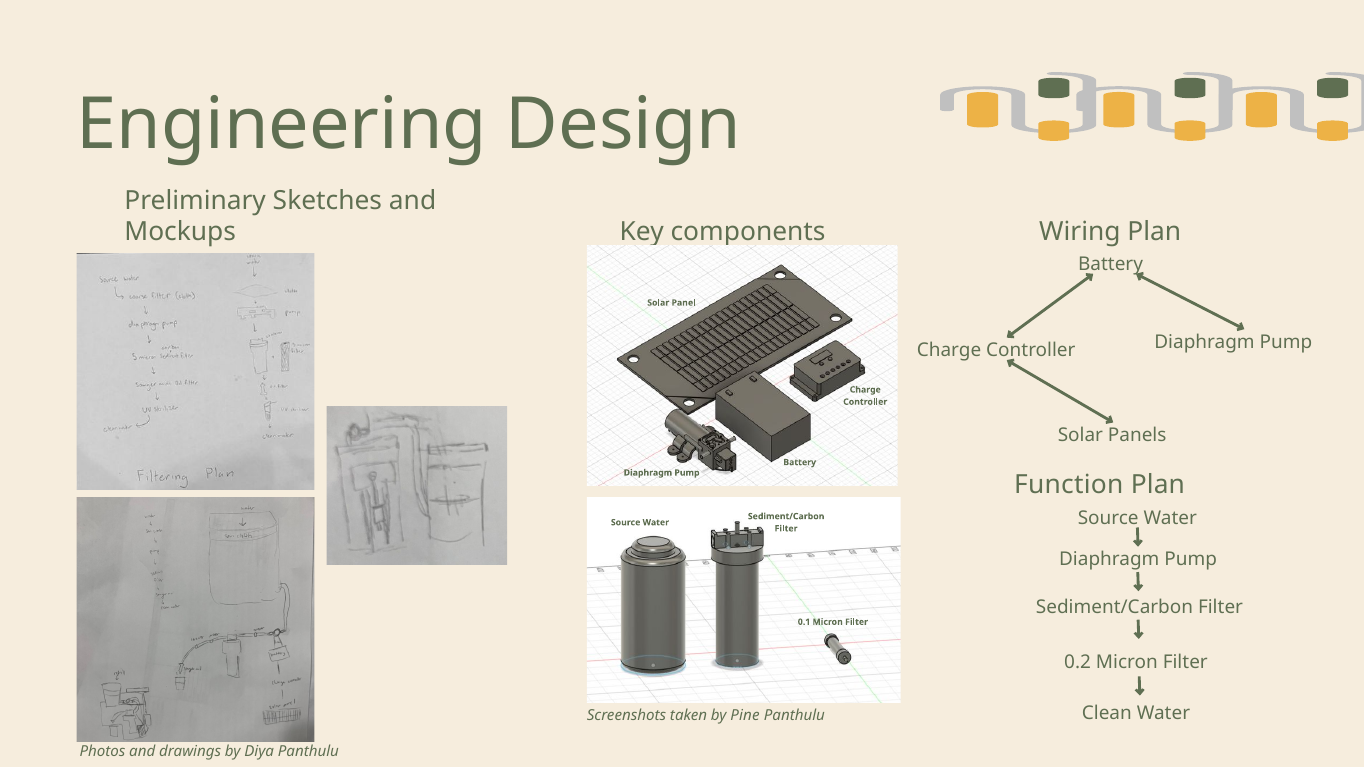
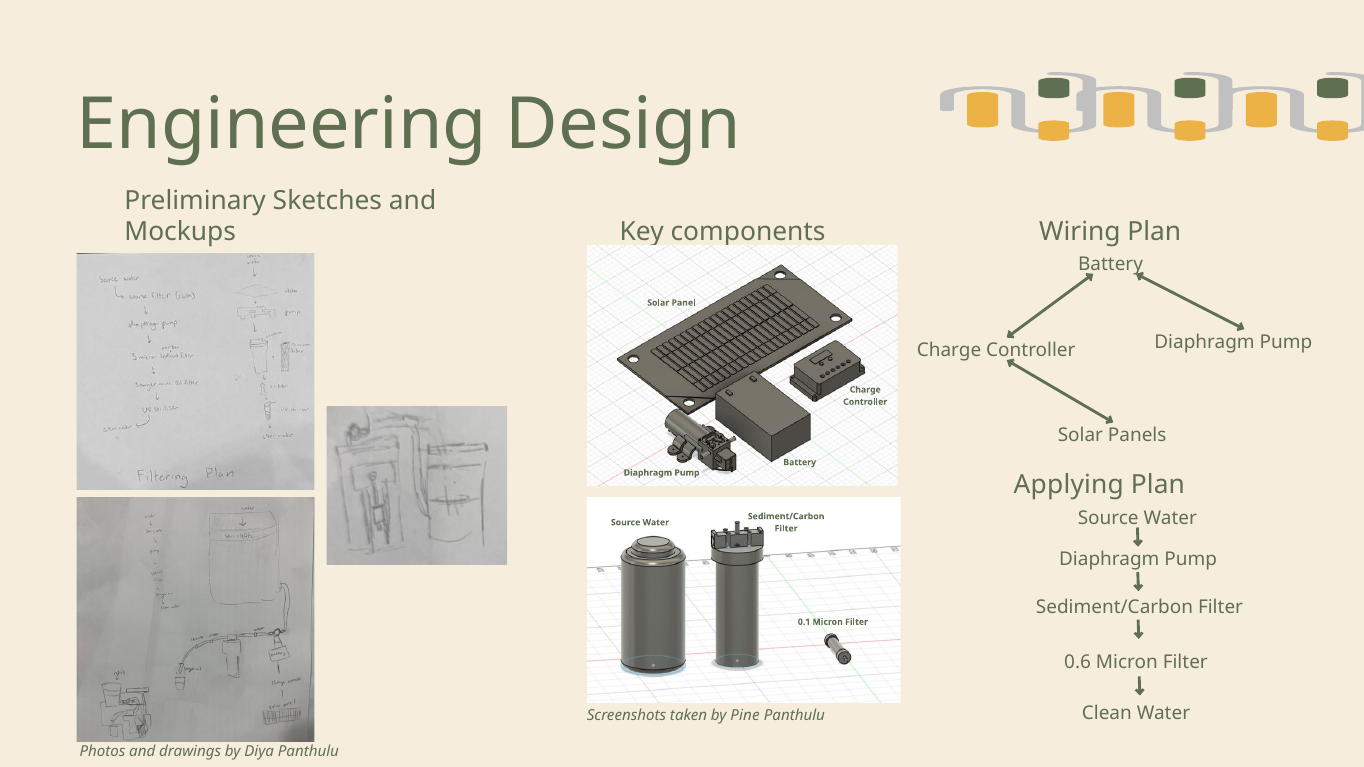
Function: Function -> Applying (1069, 485)
0.2: 0.2 -> 0.6 (1078, 662)
